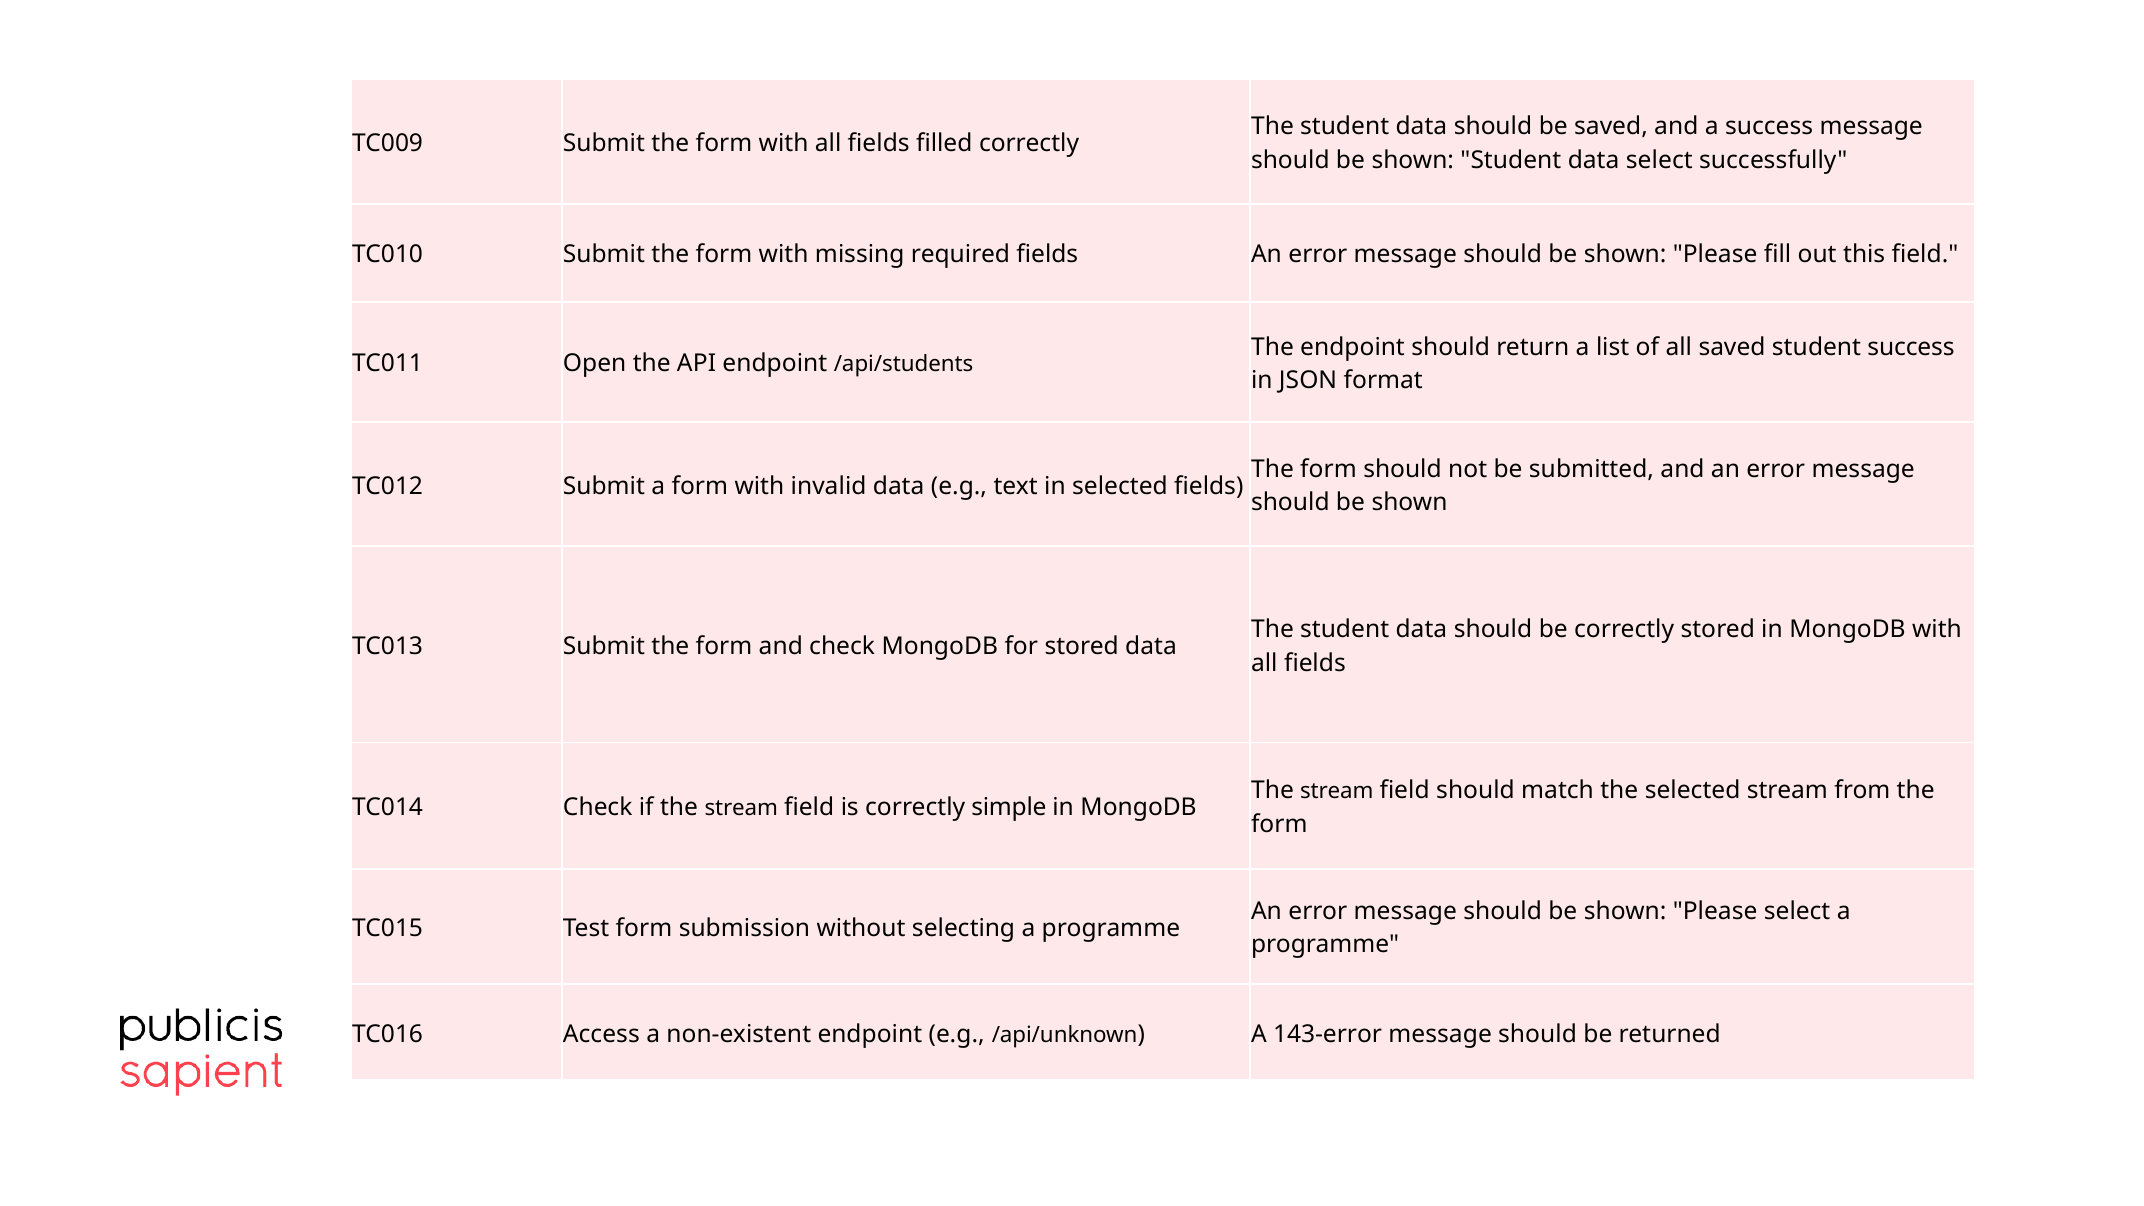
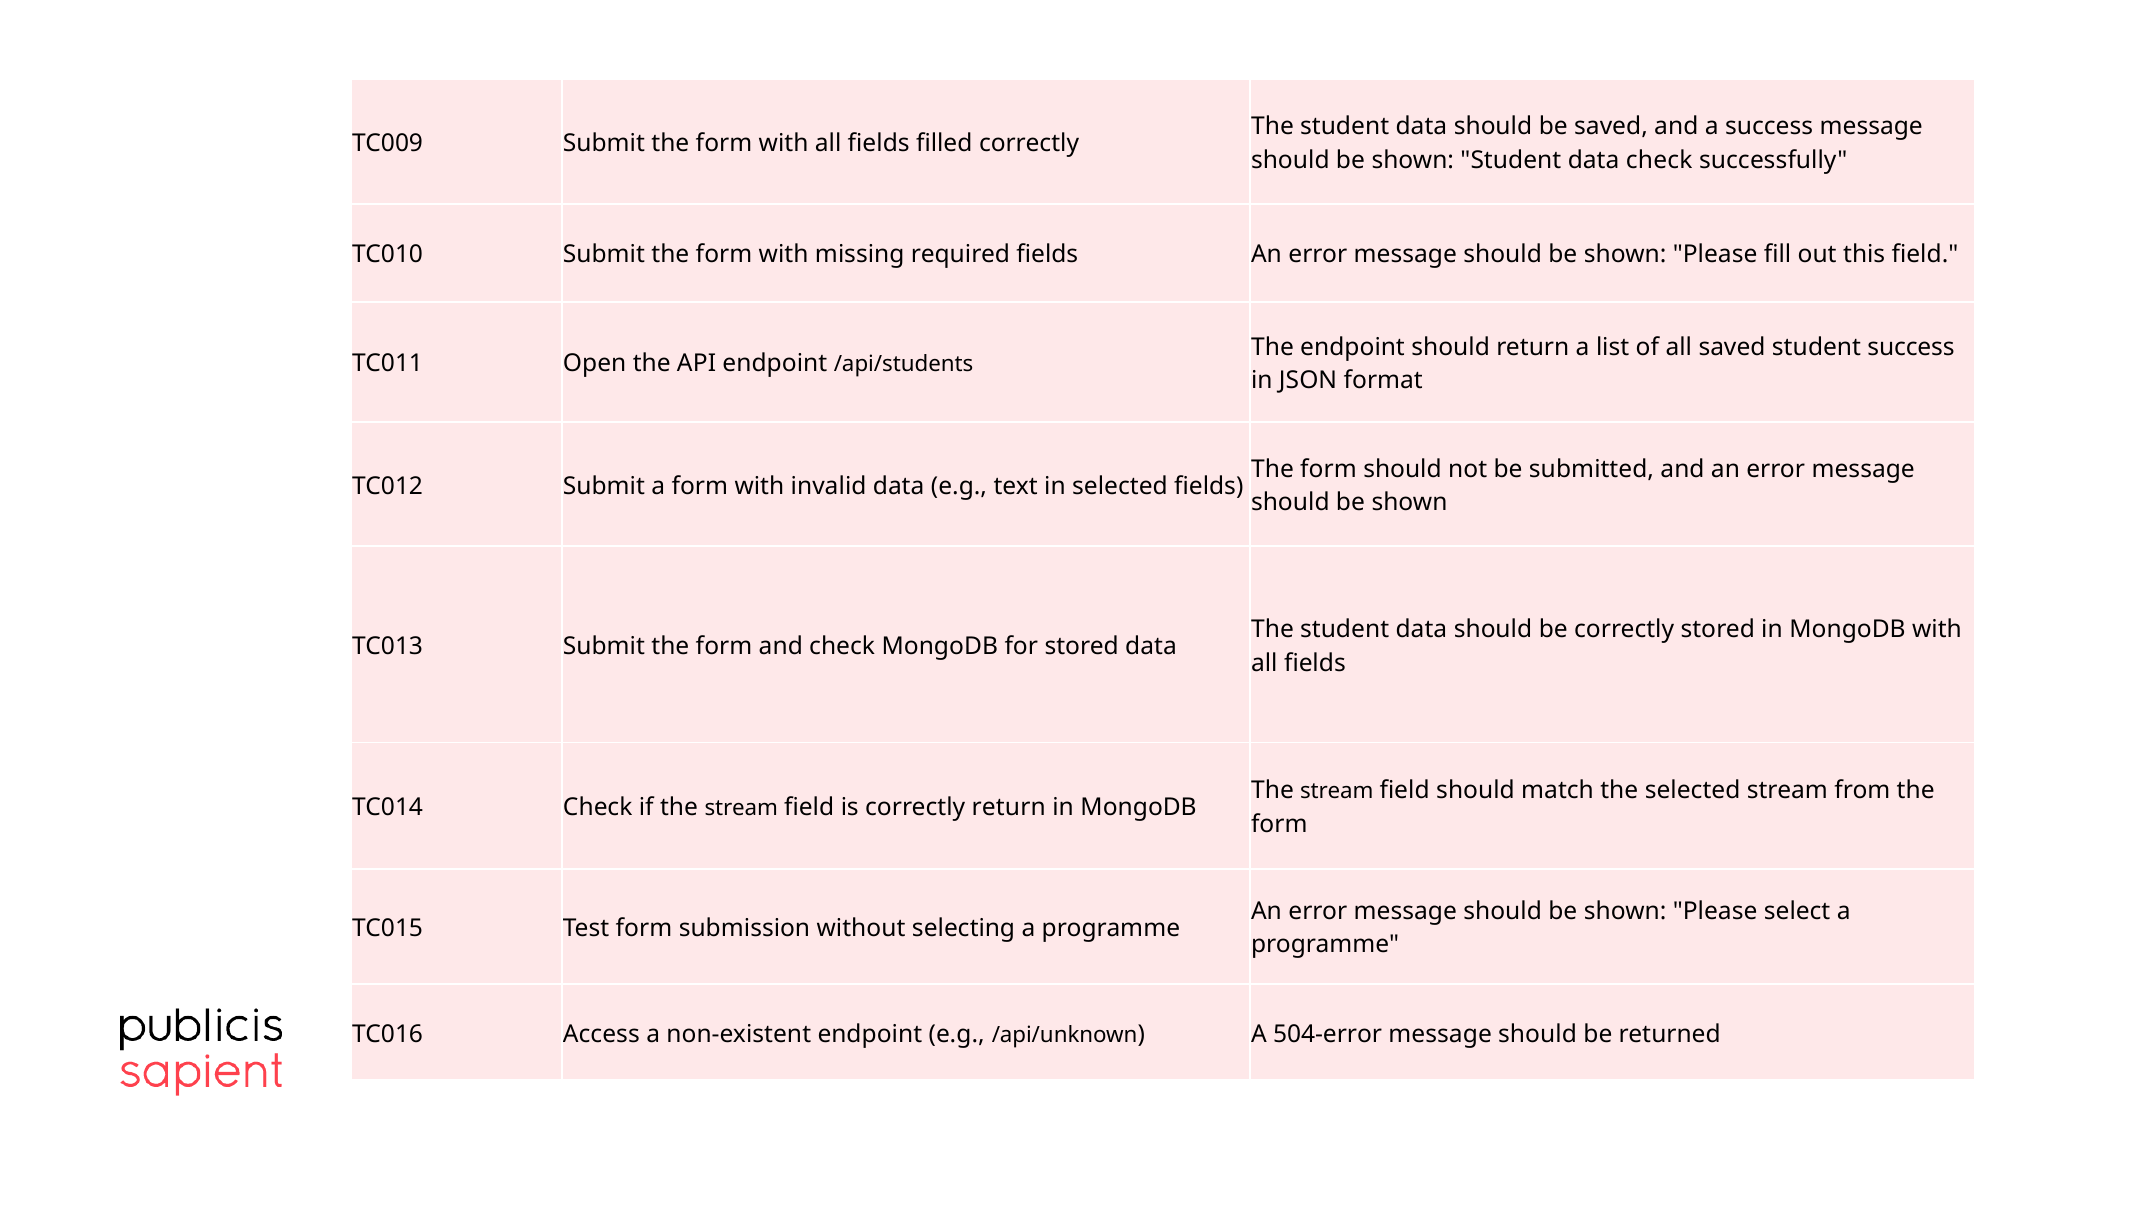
data select: select -> check (1659, 160)
correctly simple: simple -> return (1009, 807)
143-error: 143-error -> 504-error (1328, 1034)
